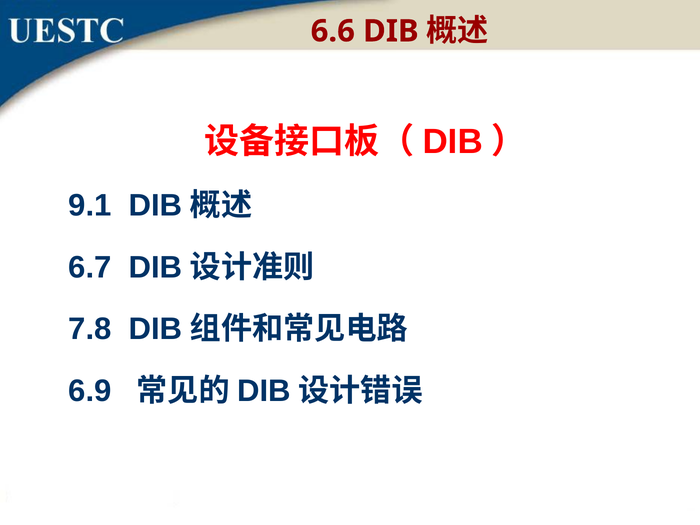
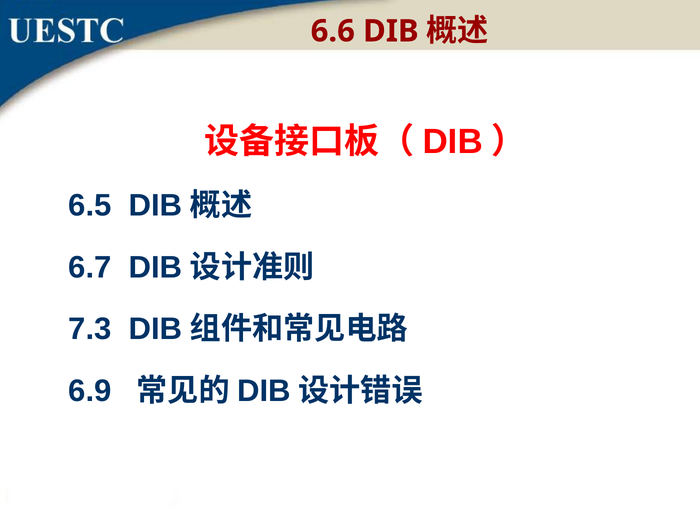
9.1: 9.1 -> 6.5 (90, 205)
7.8: 7.8 -> 7.3 (90, 329)
